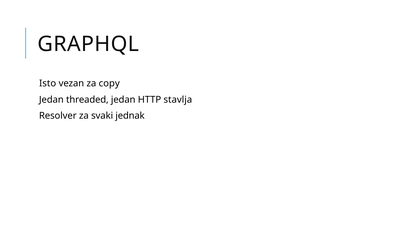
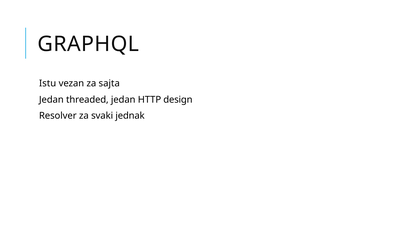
Isto: Isto -> Istu (48, 83)
copy: copy -> sajta (109, 83)
stavlja: stavlja -> design (178, 100)
